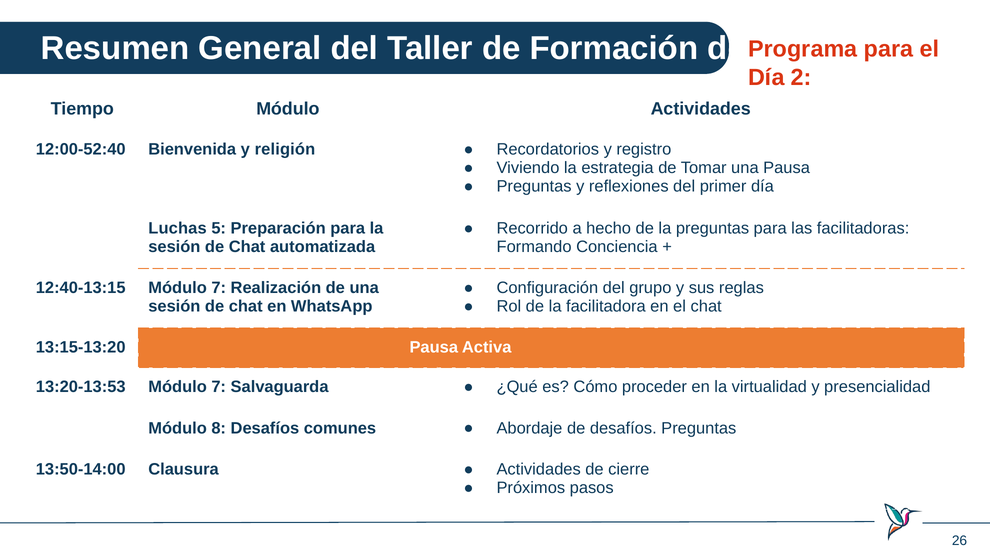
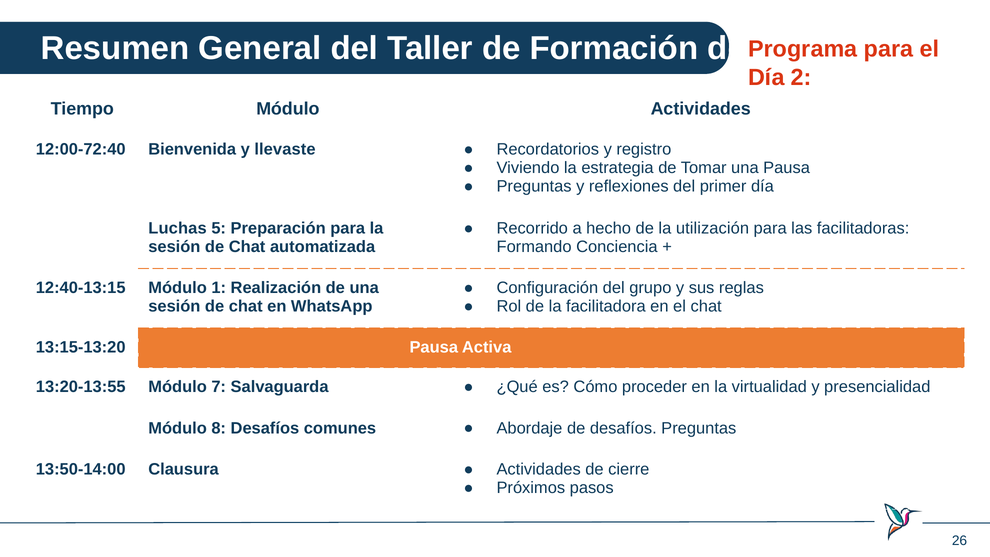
12:00-52:40: 12:00-52:40 -> 12:00-72:40 (81, 149)
religión: religión -> llevaste (285, 149)
la preguntas: preguntas -> utilización (712, 228)
12:40-13:15 Módulo 7: 7 -> 1 (219, 288)
13:20-13:53: 13:20-13:53 -> 13:20-13:55 (81, 387)
